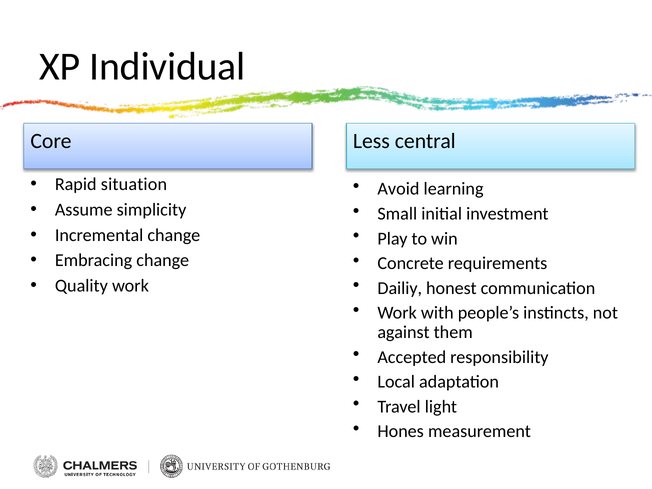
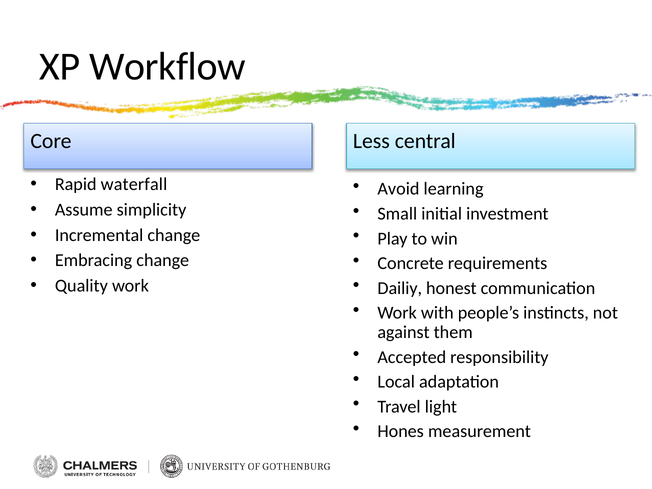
Individual: Individual -> Workflow (168, 67)
situation: situation -> waterfall (134, 184)
